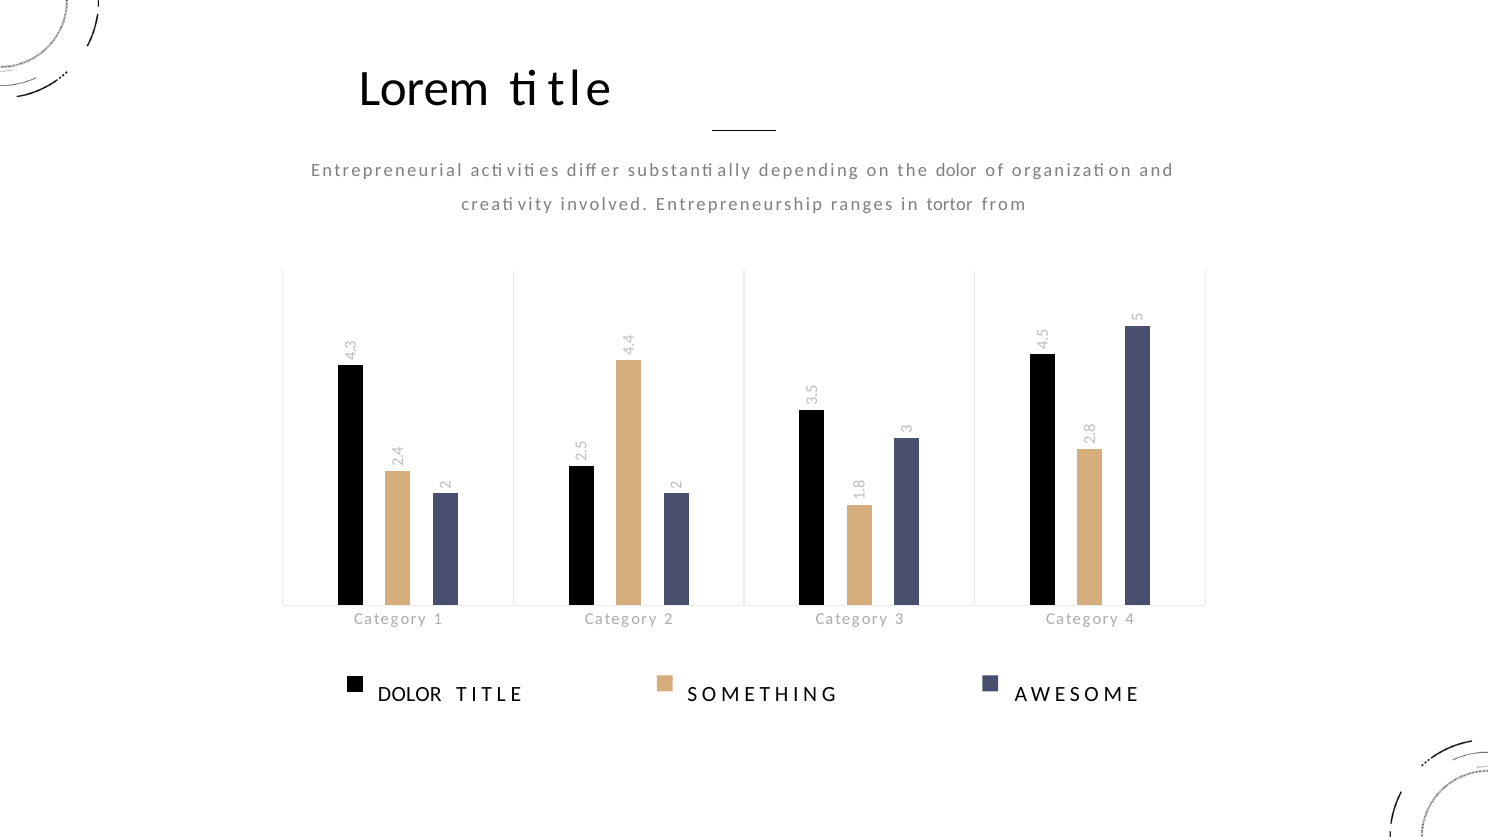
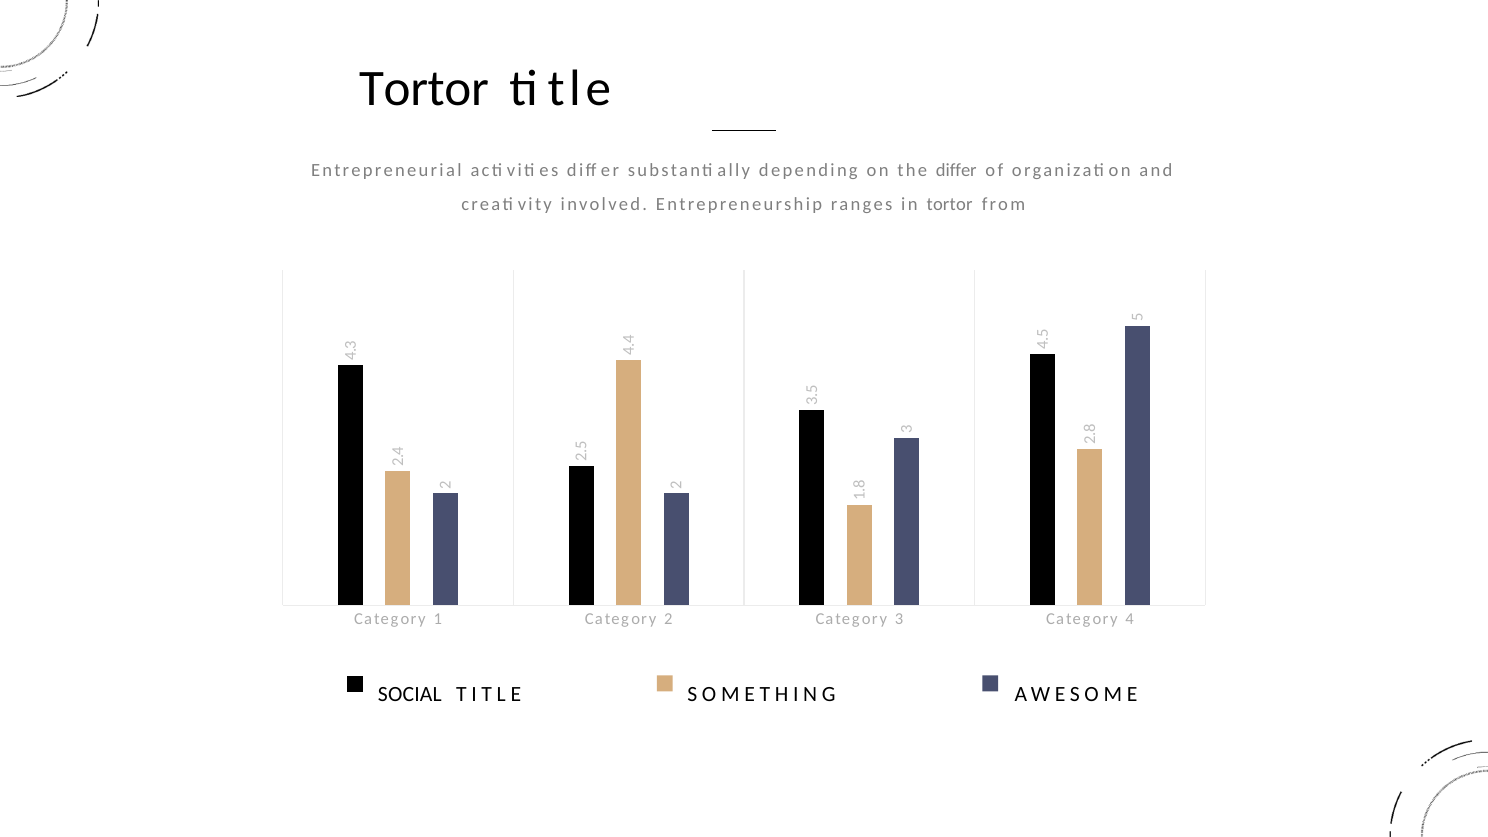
Lorem: Lorem -> Tortor (424, 89)
the dolor: dolor -> differ (956, 170)
DOLOR: DOLOR -> SOCIAL (410, 695)
